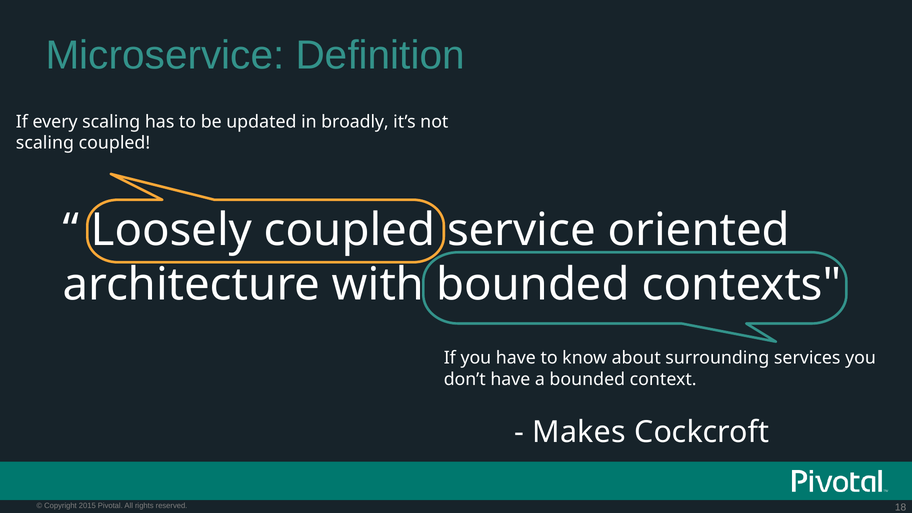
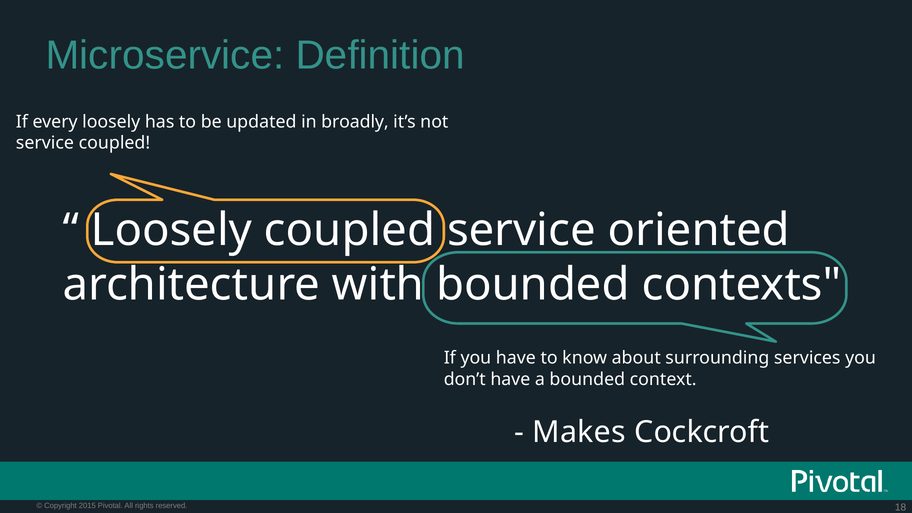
every scaling: scaling -> loosely (111, 122)
scaling: scaling -> service (45, 143)
